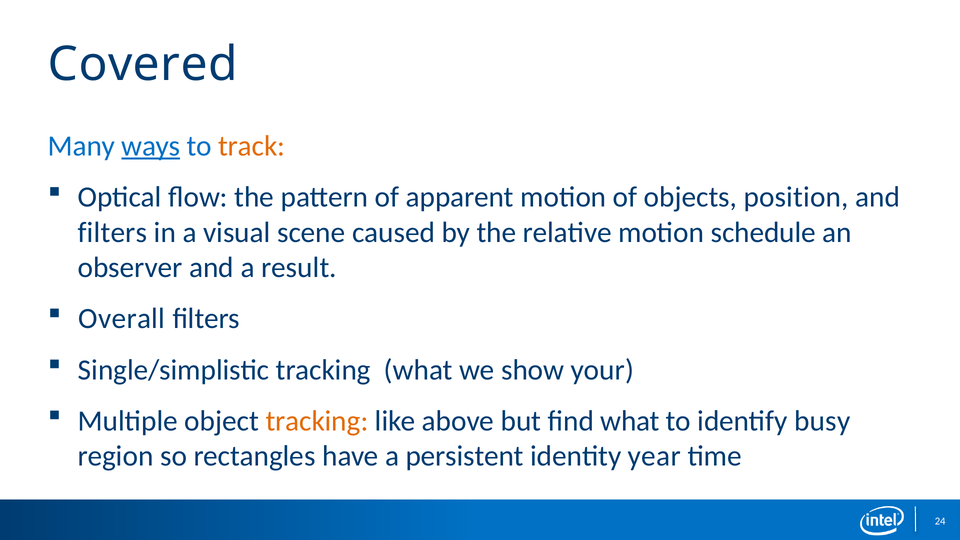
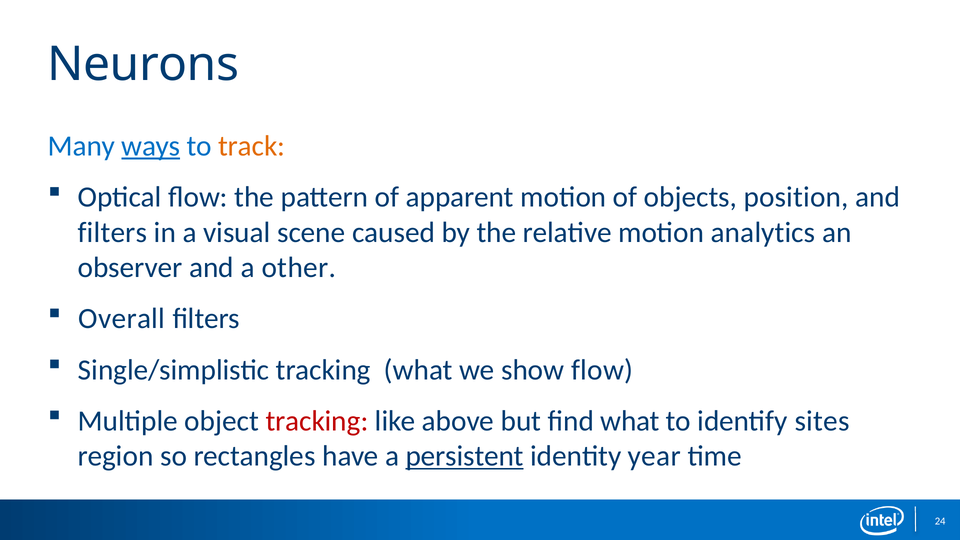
Covered: Covered -> Neurons (143, 65)
schedule: schedule -> analytics (763, 232)
result: result -> other (299, 268)
show your: your -> flow (602, 370)
tracking colour: orange -> red (317, 421)
busy: busy -> sites (822, 421)
persistent underline: none -> present (465, 456)
